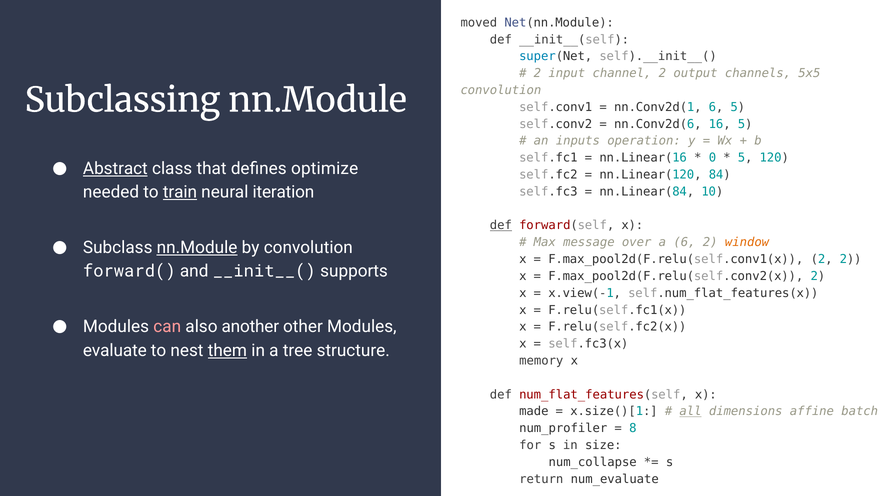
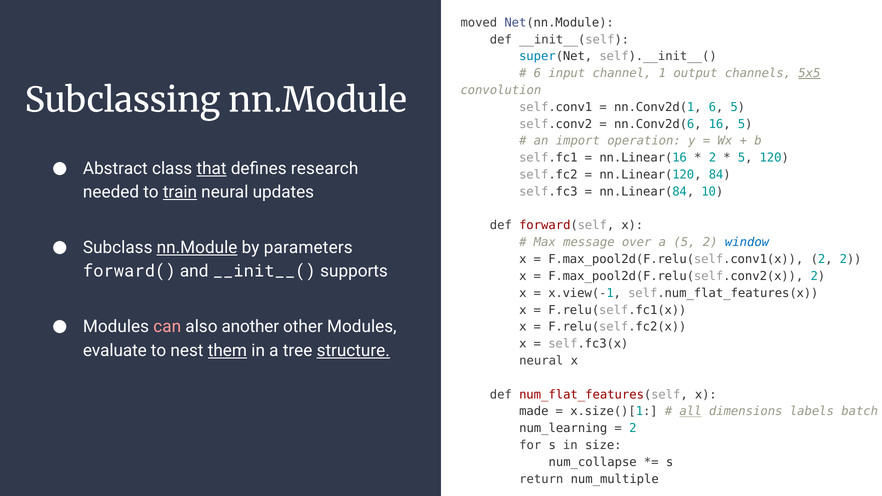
2: 2 -> 6 (537, 73)
channel 2: 2 -> 1 (662, 73)
5x5 underline: none -> present (809, 73)
inputs: inputs -> import (578, 141)
0: 0 -> 2 (712, 158)
Abstract underline: present -> none (115, 169)
that underline: none -> present (212, 169)
optimize: optimize -> research (325, 169)
iteration: iteration -> updates (283, 192)
def underline: present -> none (501, 226)
a 6: 6 -> 5 (685, 242)
window colour: orange -> blue (747, 242)
by convolution: convolution -> parameters (308, 248)
structure underline: none -> present (353, 351)
memory: memory -> neural (541, 361)
affine: affine -> labels (812, 412)
num_profiler: num_profiler -> num_learning (563, 428)
8: 8 -> 2 (633, 428)
num_evaluate: num_evaluate -> num_multiple (615, 479)
